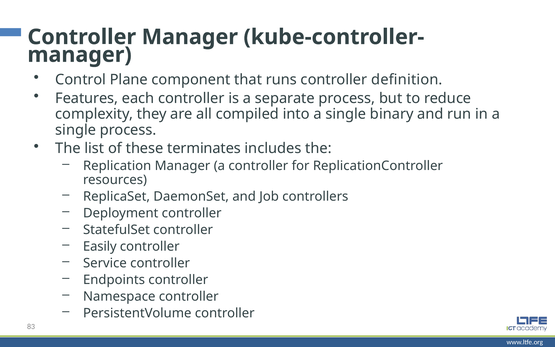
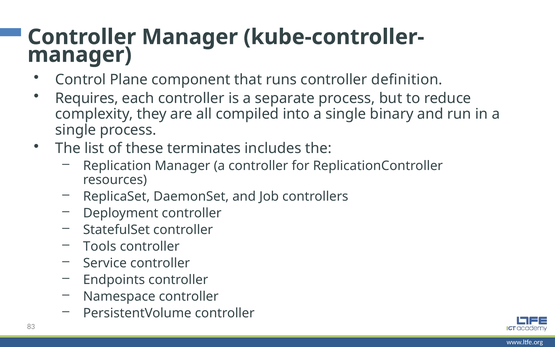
Features: Features -> Requires (87, 98)
Easily: Easily -> Tools (100, 246)
